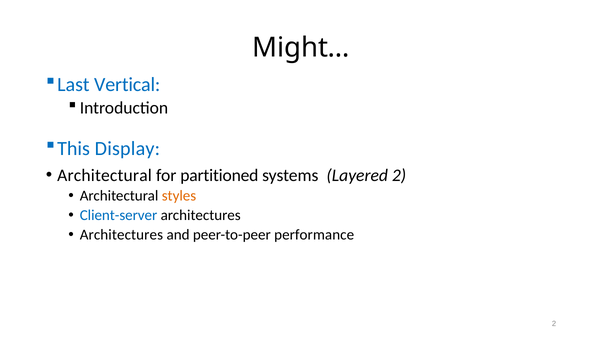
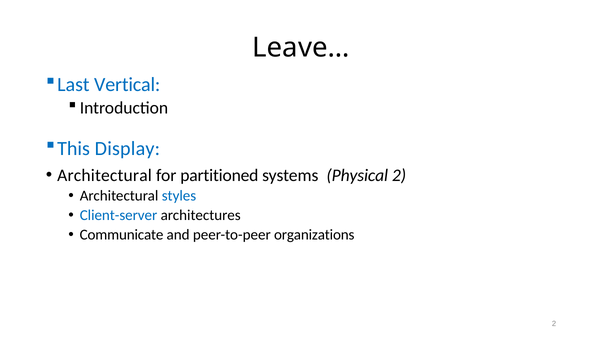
Might…: Might… -> Leave… (301, 48)
Layered: Layered -> Physical (357, 175)
styles colour: orange -> blue (179, 196)
Architectures: Architectures -> Communicate (122, 235)
performance: performance -> organizations (314, 235)
